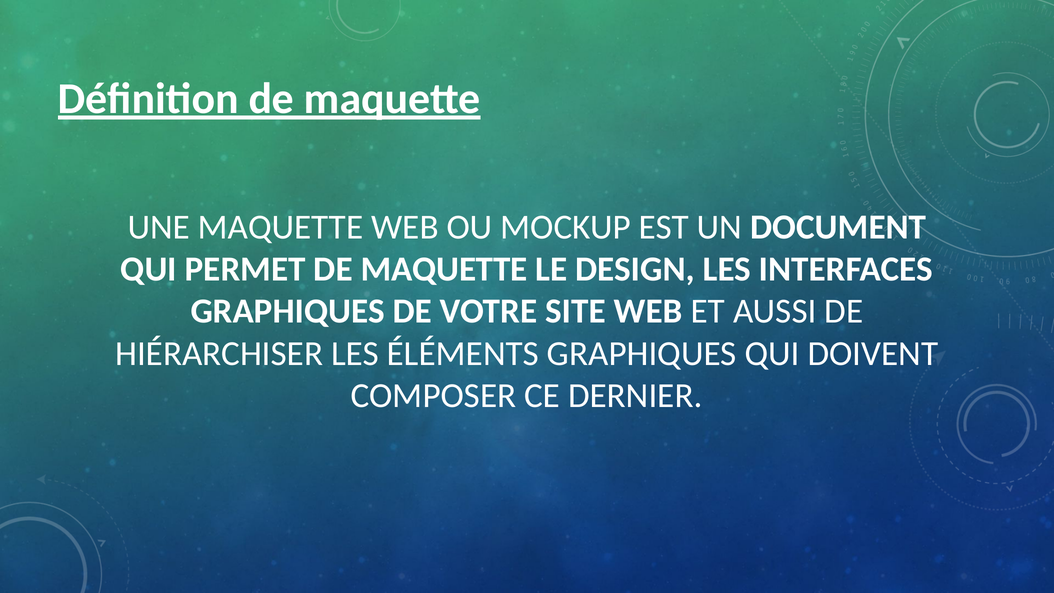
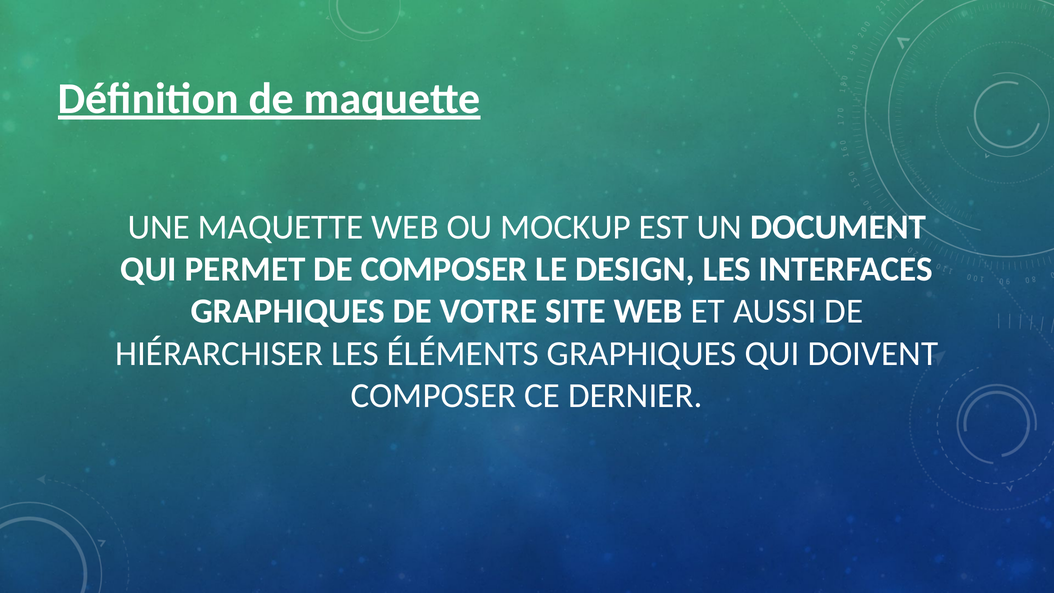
PERMET DE MAQUETTE: MAQUETTE -> COMPOSER (444, 269)
